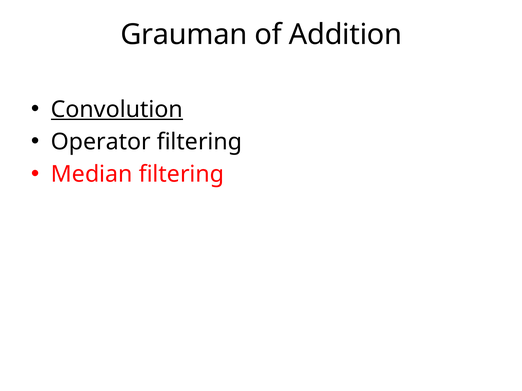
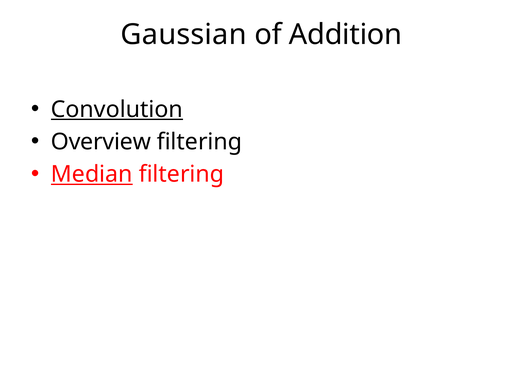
Grauman: Grauman -> Gaussian (184, 35)
Operator: Operator -> Overview (101, 142)
Median underline: none -> present (92, 174)
